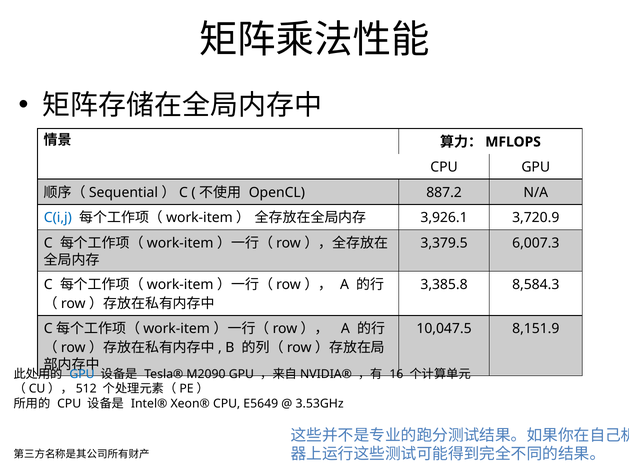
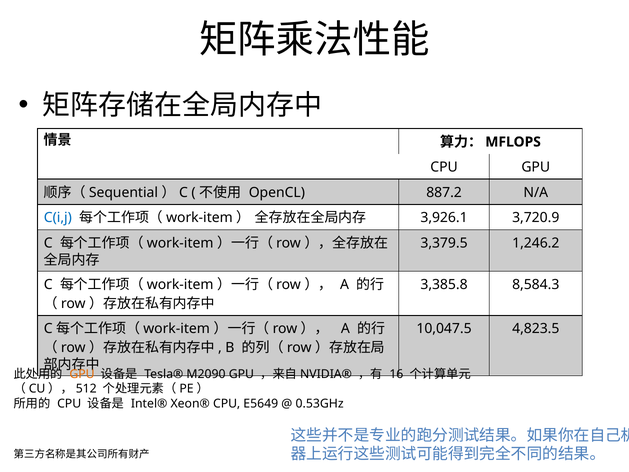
6,007.3: 6,007.3 -> 1,246.2 (536, 243)
8,151.9: 8,151.9 -> 4,823.5 (536, 329)
GPU colour: blue -> orange (82, 374)
3.53GHz: 3.53GHz -> 0.53GHz (320, 403)
